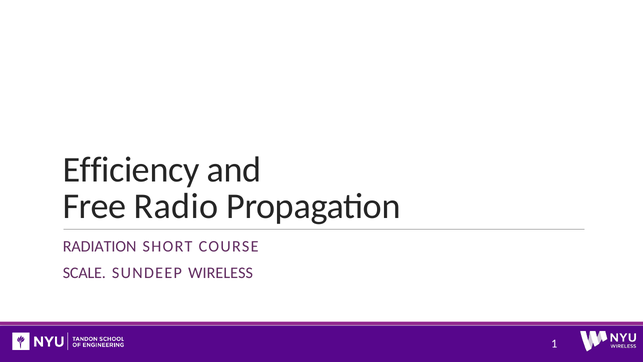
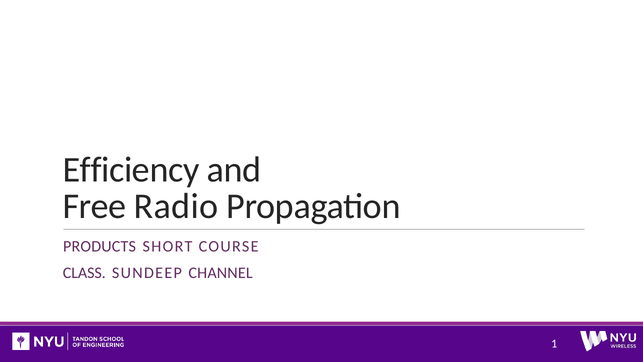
RADIATION: RADIATION -> PRODUCTS (100, 246)
SCALE: SCALE -> CLASS (84, 273)
WIRELESS: WIRELESS -> CHANNEL (221, 273)
